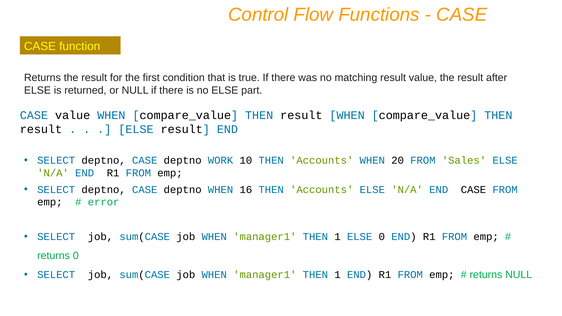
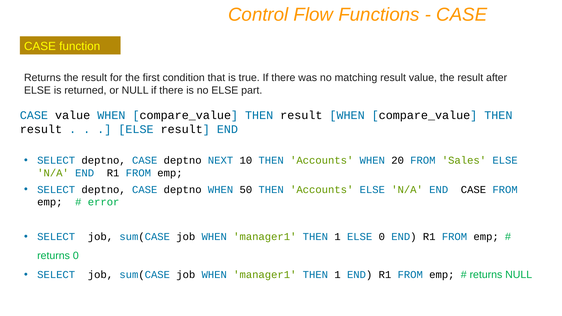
WORK: WORK -> NEXT (221, 161)
16: 16 -> 50 (246, 190)
